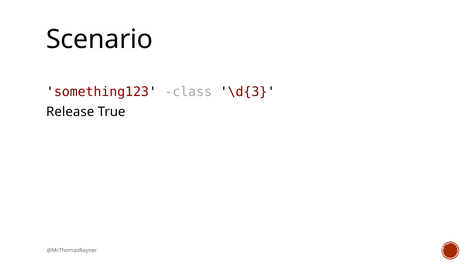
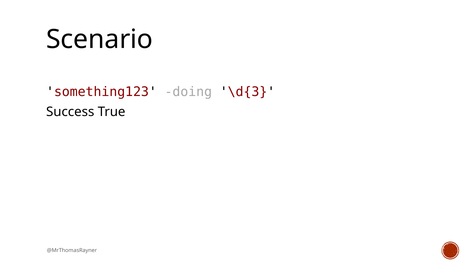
class: class -> doing (188, 92)
Release: Release -> Success (70, 112)
